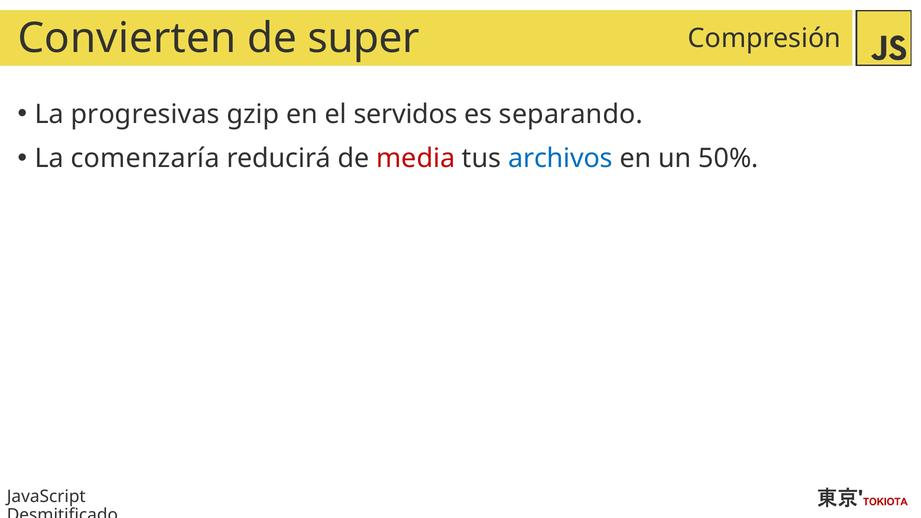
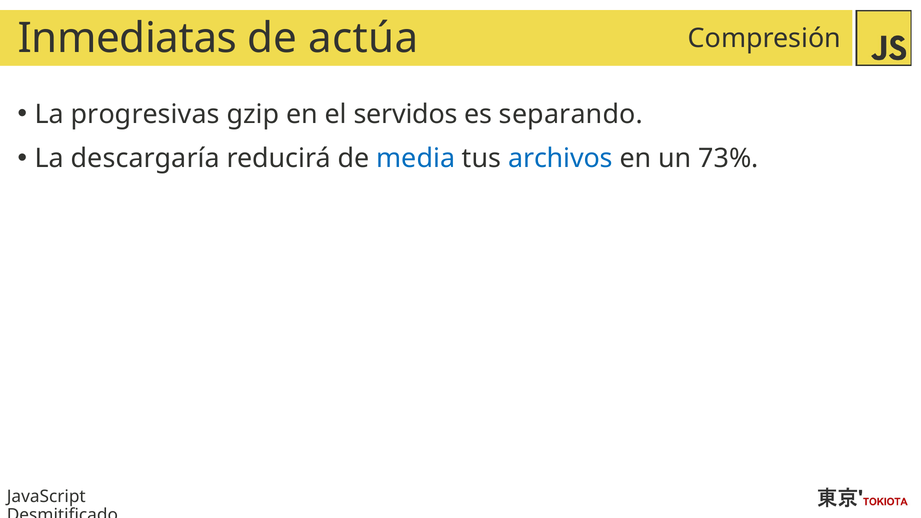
Convierten: Convierten -> Inmediatas (127, 38)
super: super -> actúa (363, 38)
comenzaría: comenzaría -> descargaría (145, 159)
media colour: red -> blue (416, 159)
50%: 50% -> 73% (729, 159)
